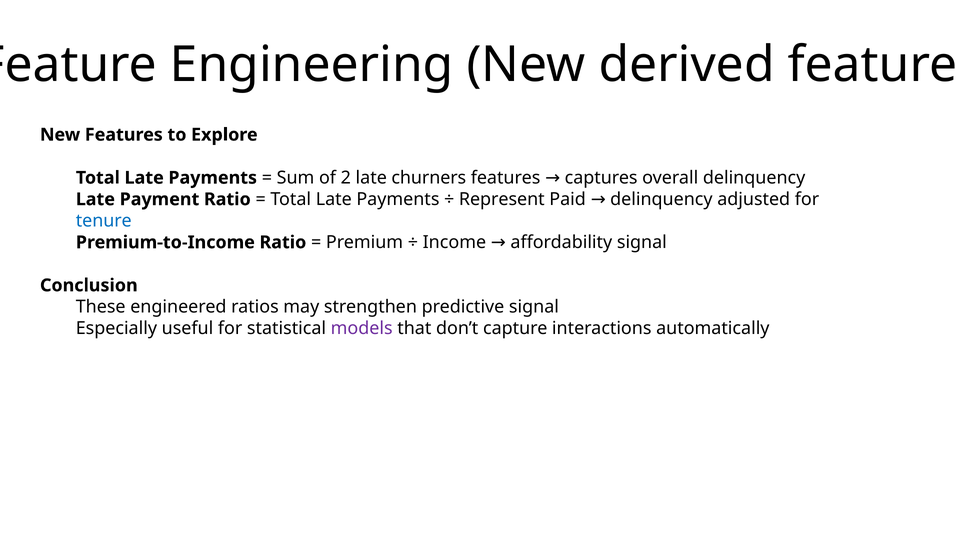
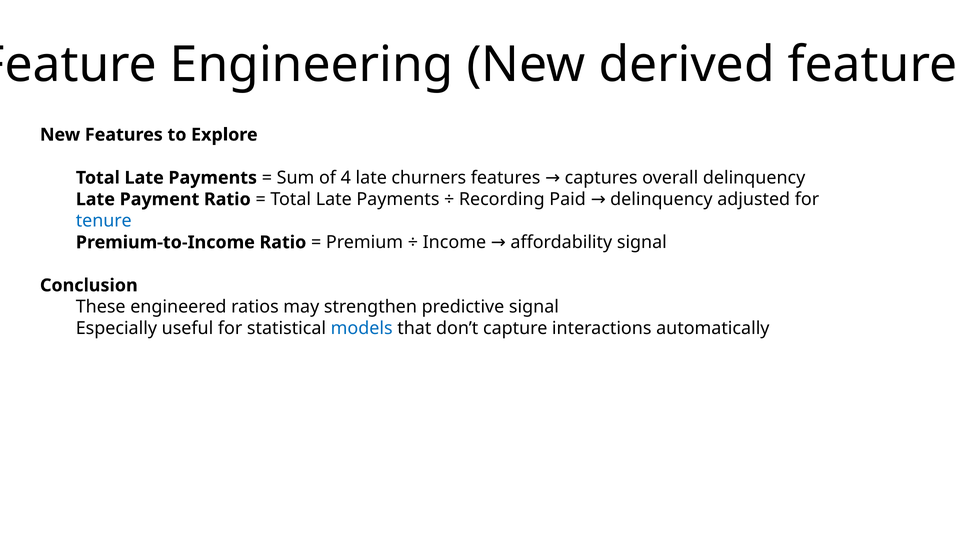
2: 2 -> 4 (346, 178)
Represent: Represent -> Recording (502, 199)
models colour: purple -> blue (362, 328)
